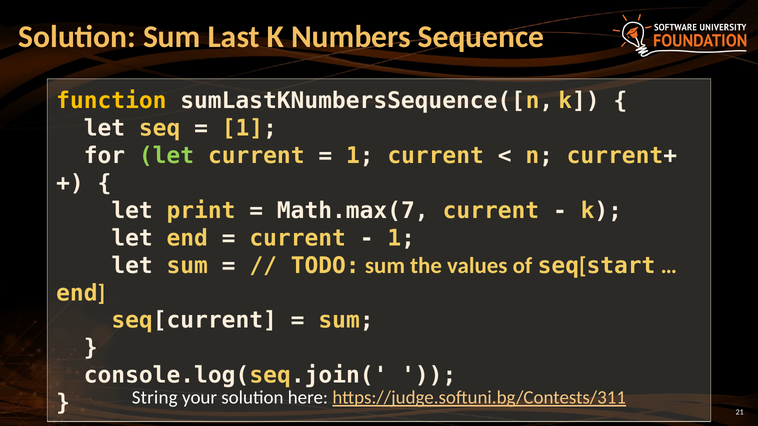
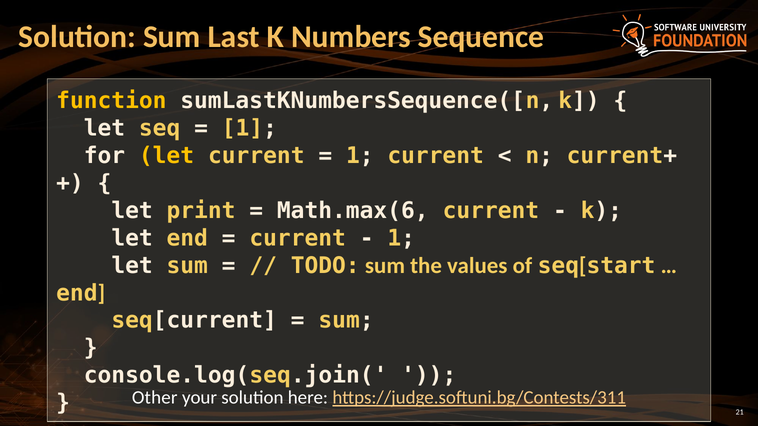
let colour: light green -> yellow (166, 156)
Math.max(7: Math.max(7 -> Math.max(6 (353, 211)
String: String -> Other (155, 398)
